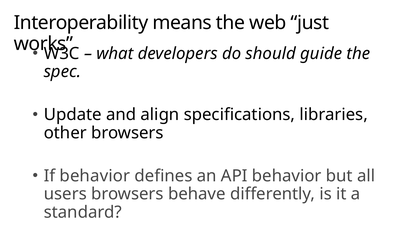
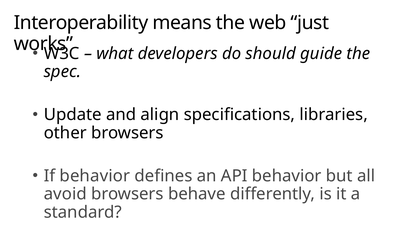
users: users -> avoid (65, 194)
